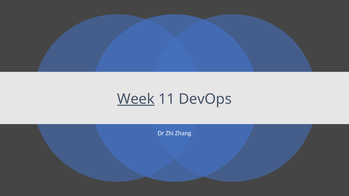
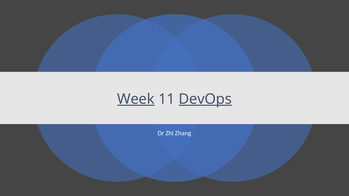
DevOps underline: none -> present (205, 99)
